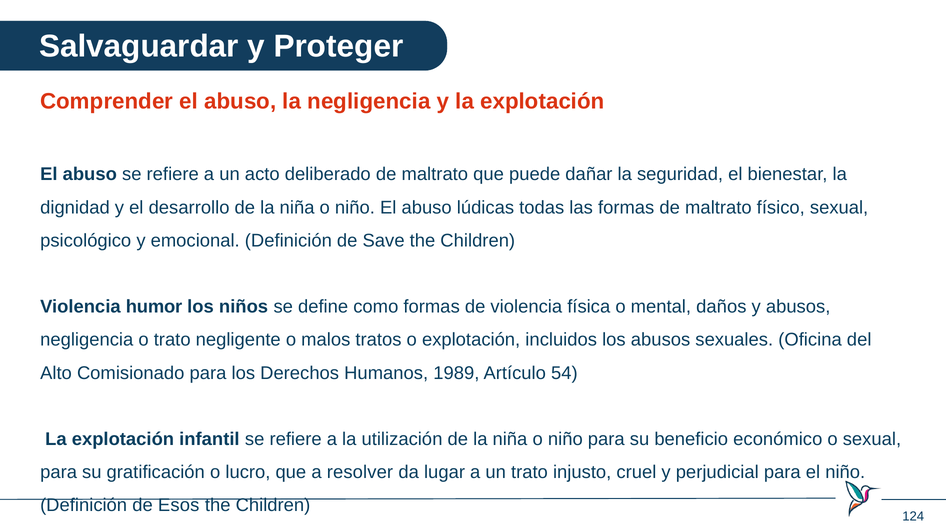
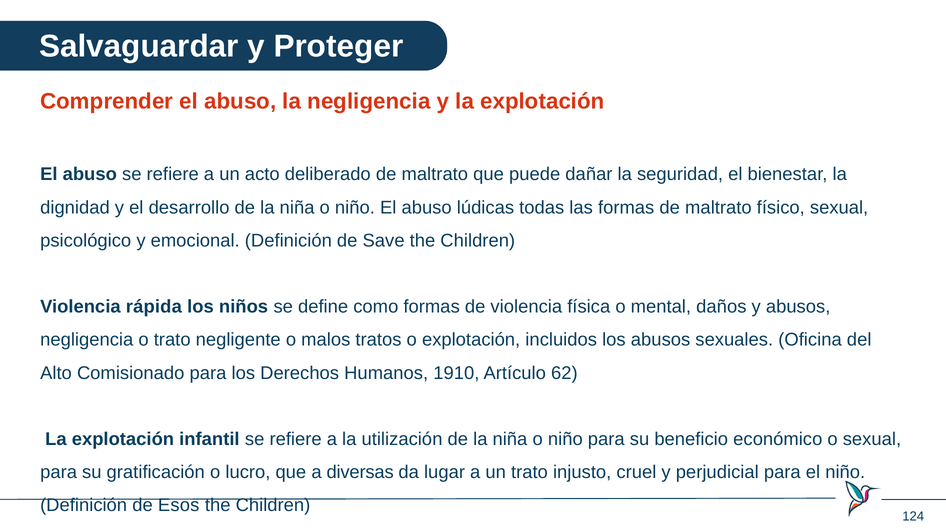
humor: humor -> rápida (154, 307)
1989: 1989 -> 1910 (456, 373)
54: 54 -> 62 (564, 373)
resolver: resolver -> diversas (360, 472)
